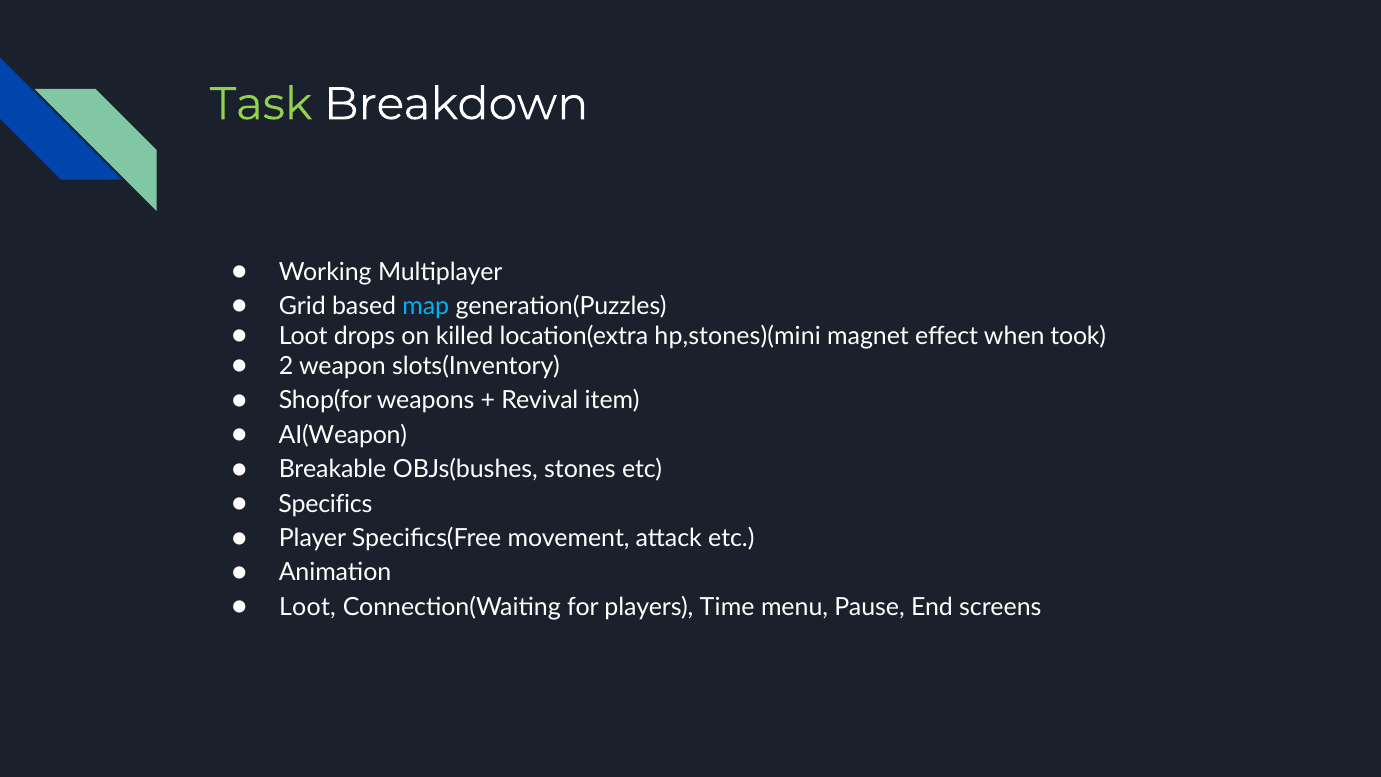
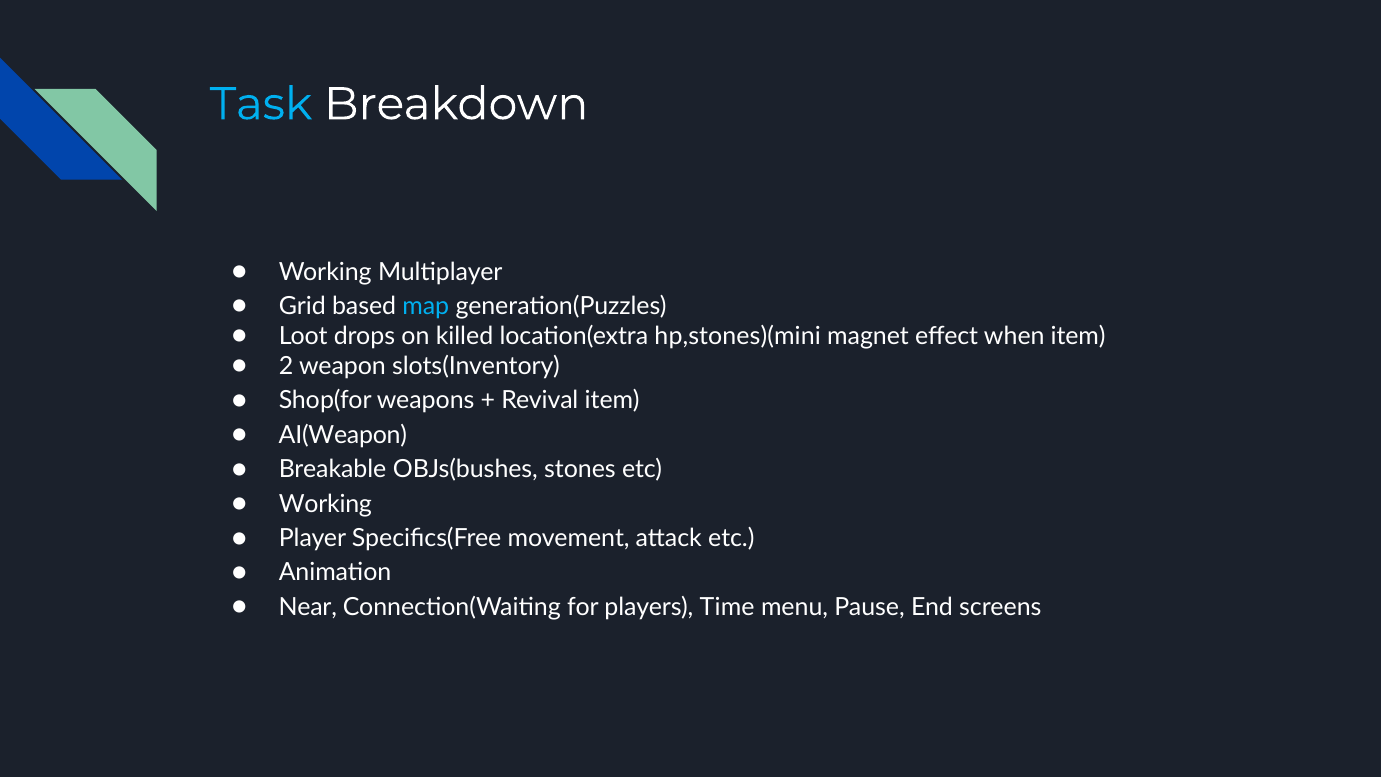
Task colour: light green -> light blue (261, 104)
when took: took -> item (1078, 336)
Specifics: Specifics -> Working (325, 504)
Loot: Loot -> Near (308, 607)
